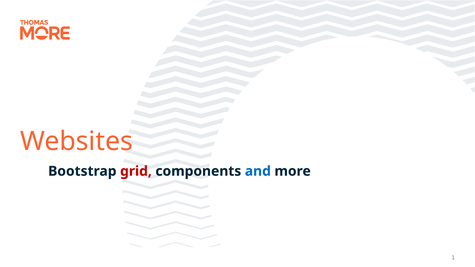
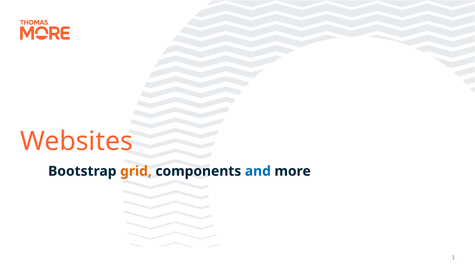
grid colour: red -> orange (136, 171)
